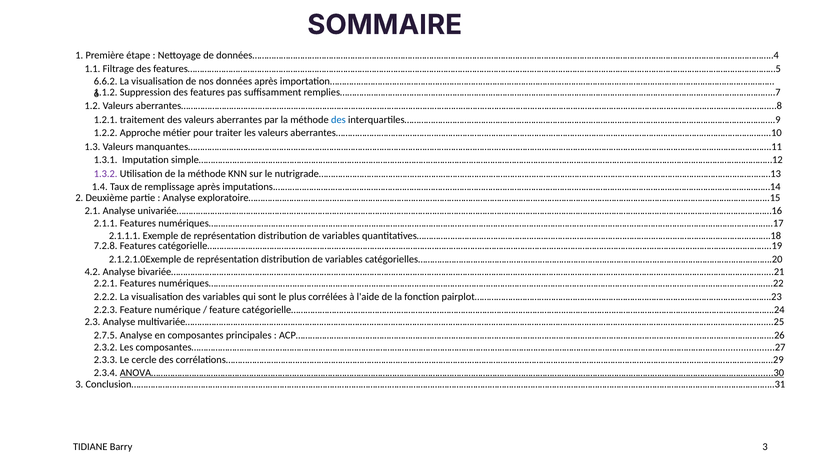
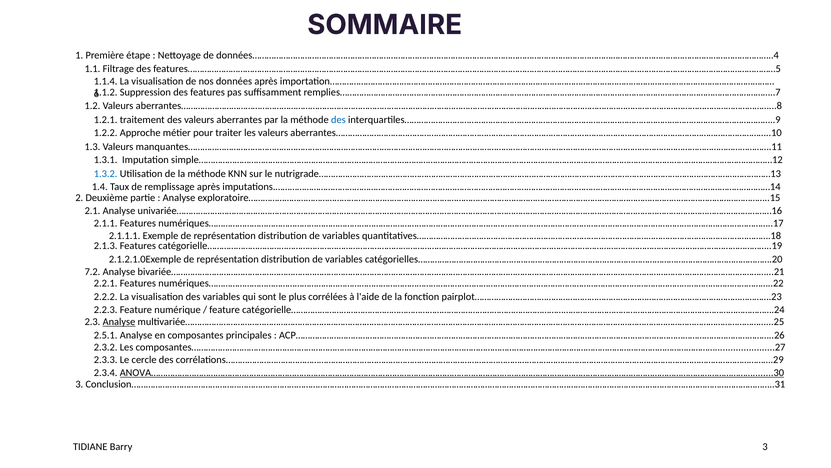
6.6.2: 6.6.2 -> 1.1.4 (106, 81)
1.3.2 colour: purple -> blue (106, 174)
7.2.8: 7.2.8 -> 2.1.3 (106, 246)
4.2: 4.2 -> 7.2 (92, 272)
Analyse underline: none -> present (119, 322)
2.7.5: 2.7.5 -> 2.5.1 (106, 335)
